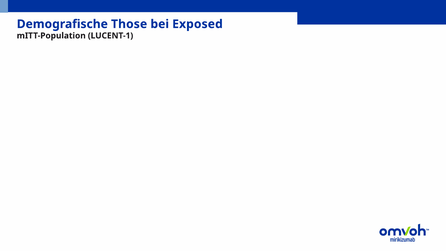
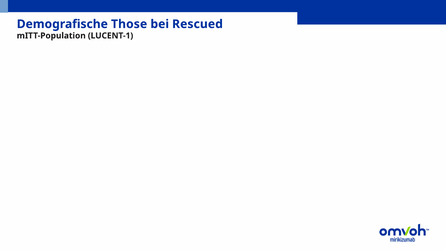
Exposed: Exposed -> Rescued (197, 24)
